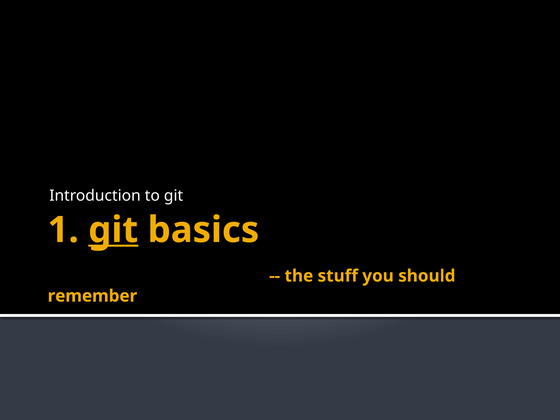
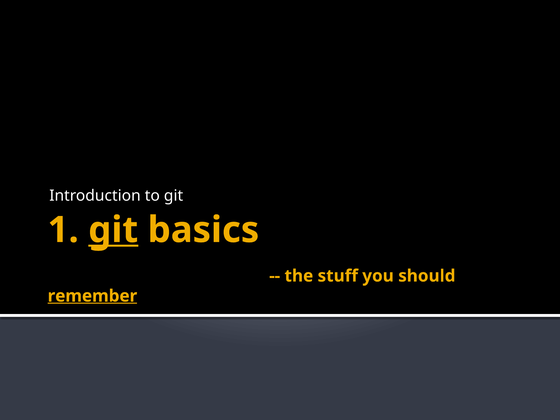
remember underline: none -> present (92, 296)
